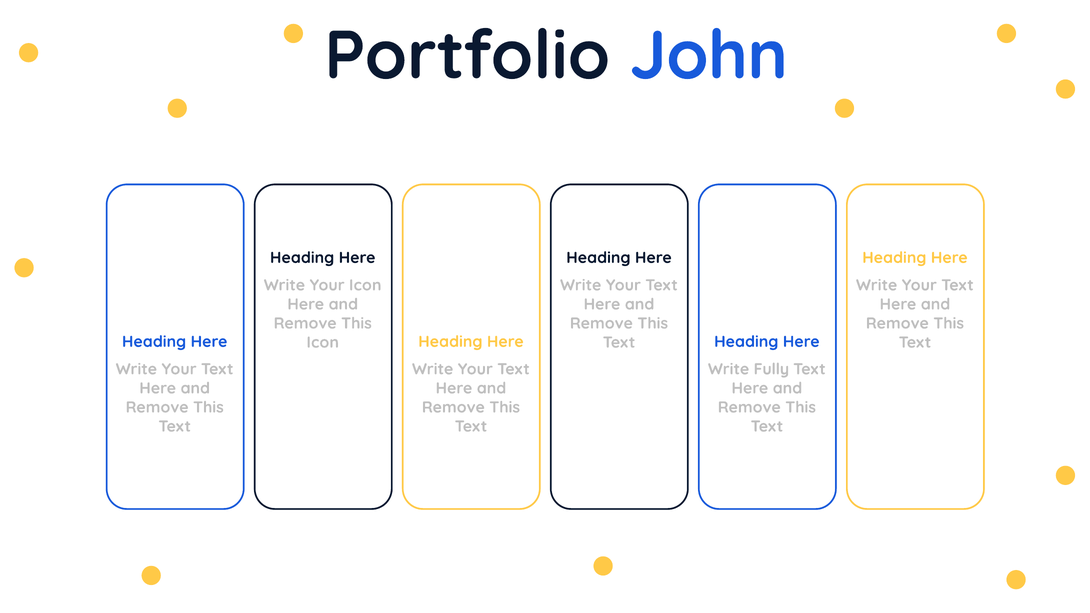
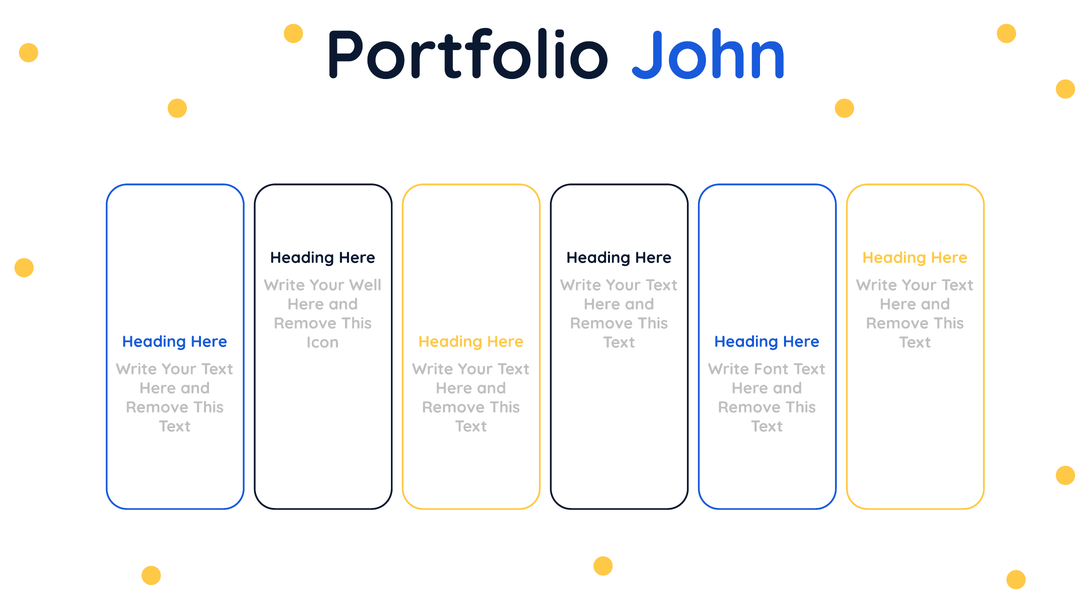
Your Icon: Icon -> Well (365, 285)
Fully: Fully -> Font (771, 369)
